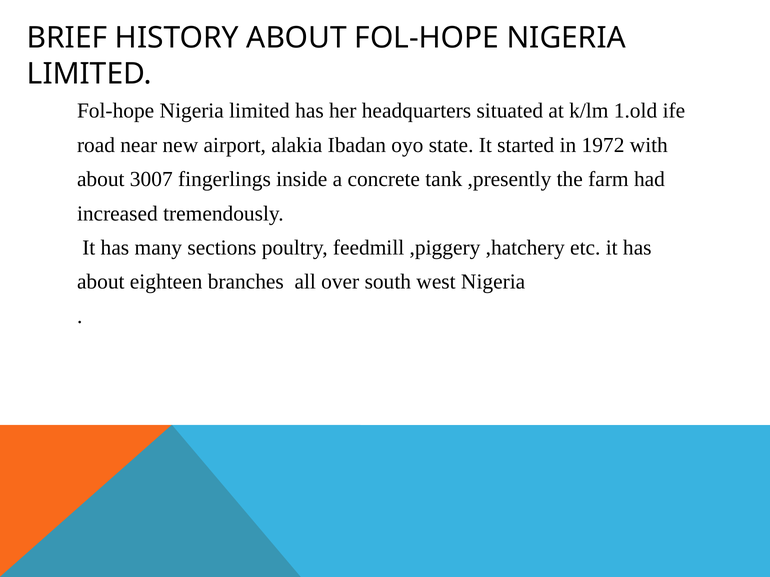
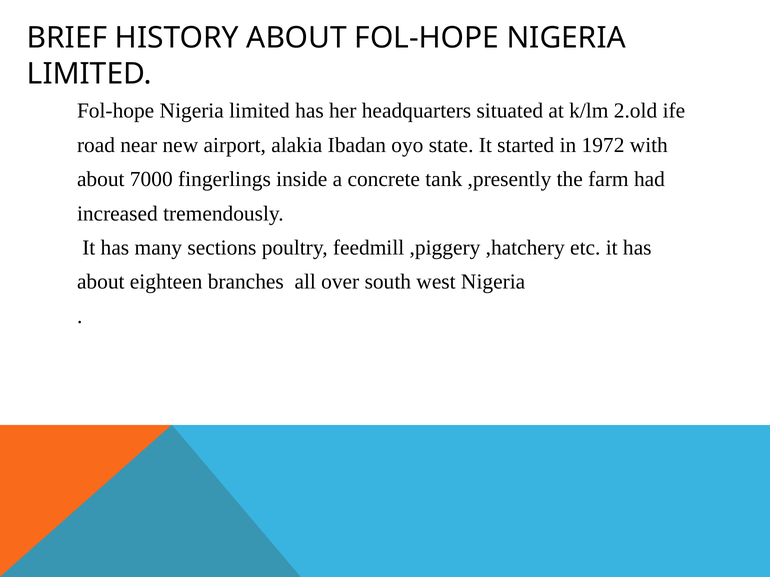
1.old: 1.old -> 2.old (636, 111)
3007: 3007 -> 7000 (151, 179)
